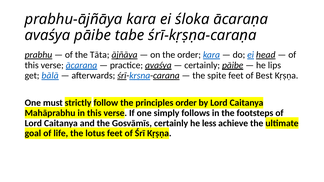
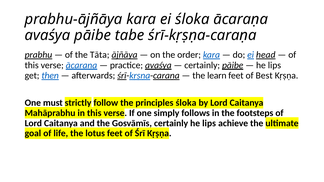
bālā: bālā -> then (50, 76)
spite: spite -> learn (217, 76)
principles order: order -> śloka (186, 103)
certainly he less: less -> lips (209, 123)
